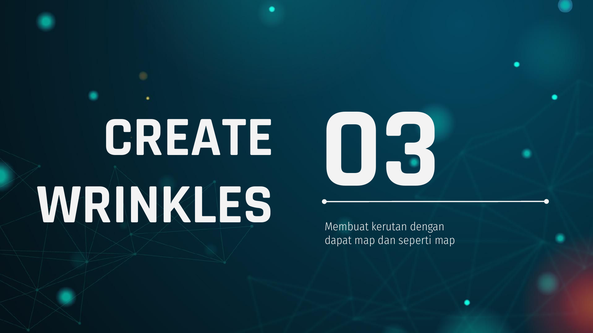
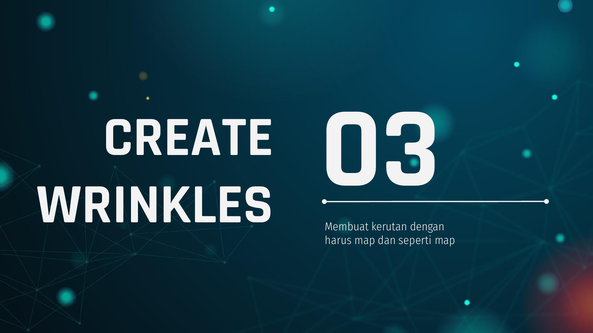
dapat: dapat -> harus (338, 241)
